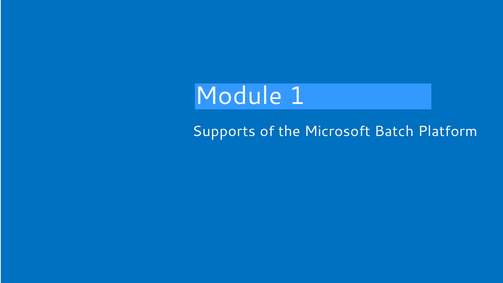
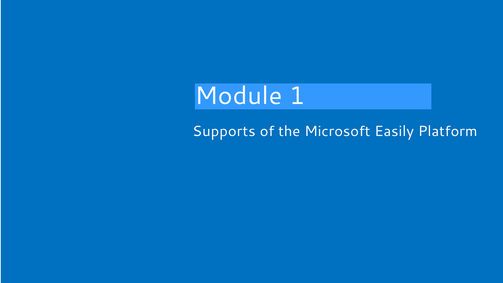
Batch: Batch -> Easily (394, 131)
